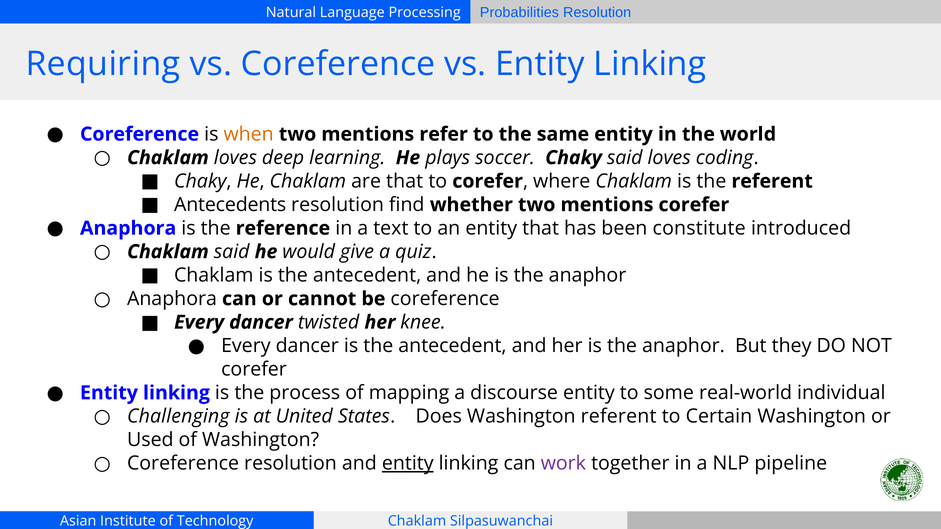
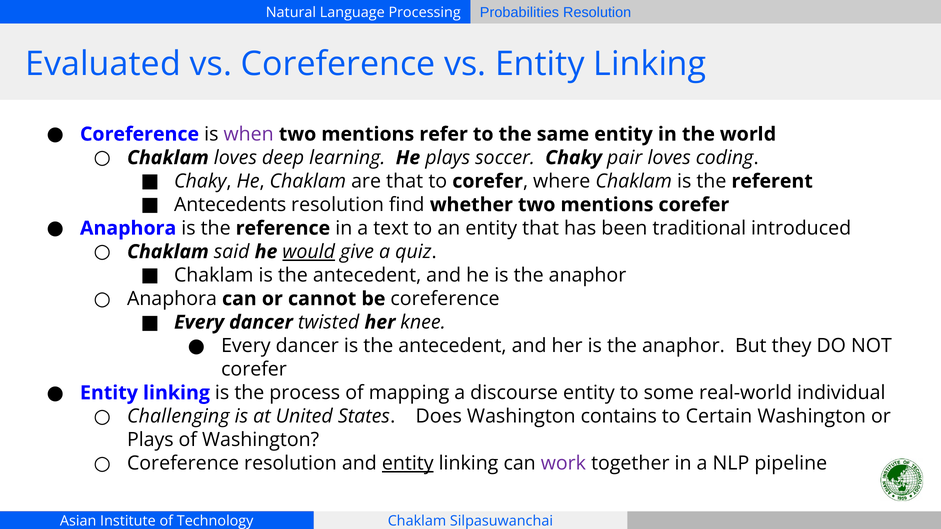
Requiring: Requiring -> Evaluated (103, 64)
when colour: orange -> purple (249, 134)
Chaky said: said -> pair (625, 158)
constitute: constitute -> traditional (699, 228)
would underline: none -> present (309, 252)
Washington referent: referent -> contains (619, 417)
Used: Used -> Plays (150, 440)
